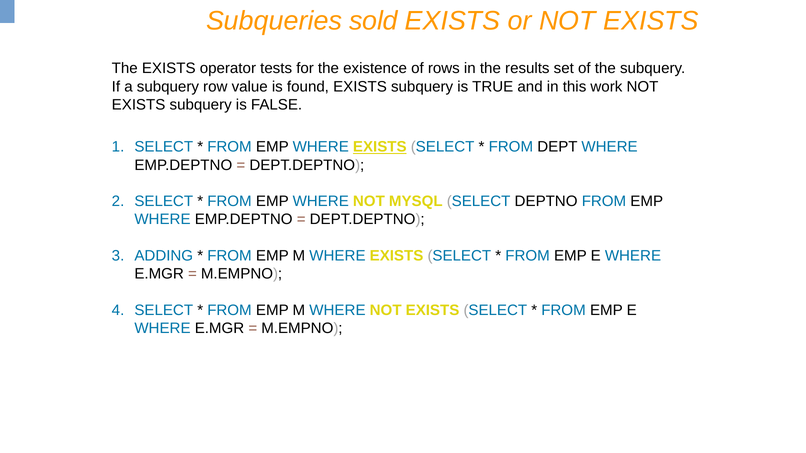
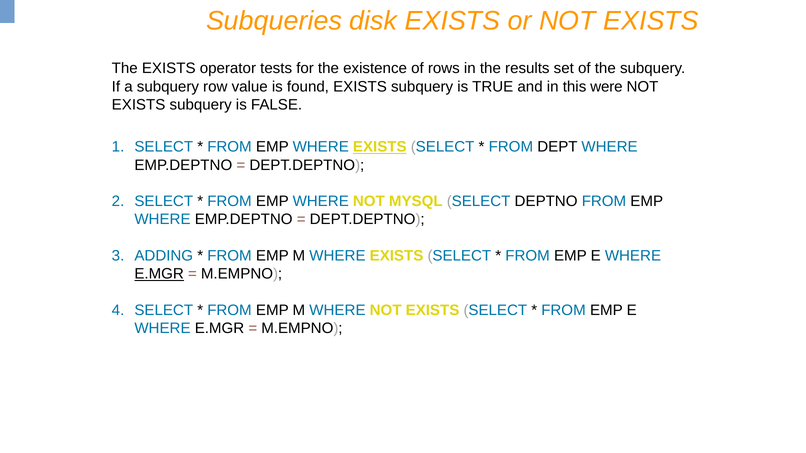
sold: sold -> disk (373, 21)
work: work -> were (606, 87)
E.MGR underline: none -> present (159, 274)
